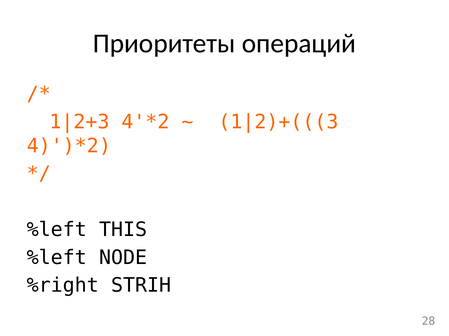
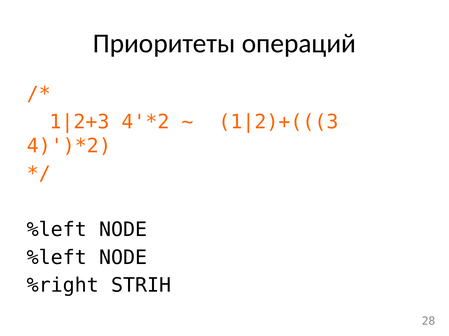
THIS: THIS -> NODE (123, 230)
